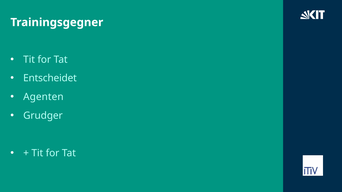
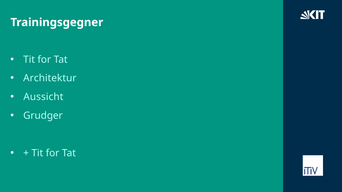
Entscheidet: Entscheidet -> Architektur (50, 78)
Agenten: Agenten -> Aussicht (43, 97)
